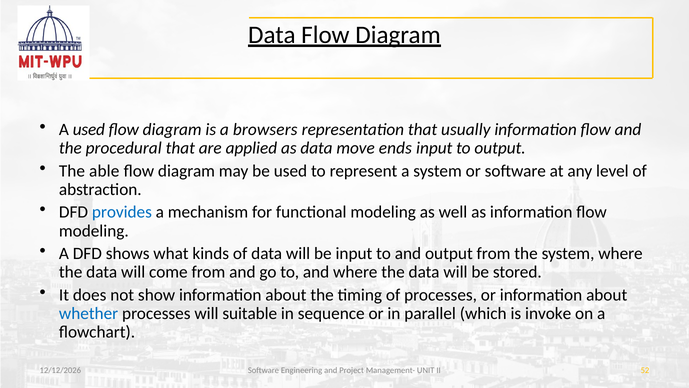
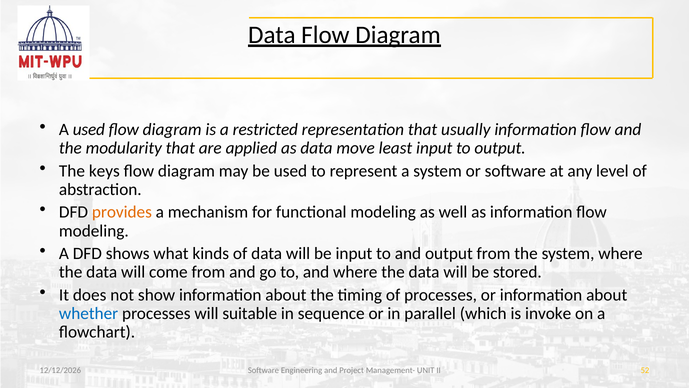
browsers: browsers -> restricted (265, 129)
procedural: procedural -> modularity (124, 148)
ends: ends -> least (395, 148)
able: able -> keys (104, 171)
provides colour: blue -> orange (122, 212)
